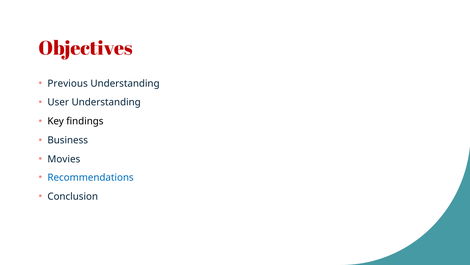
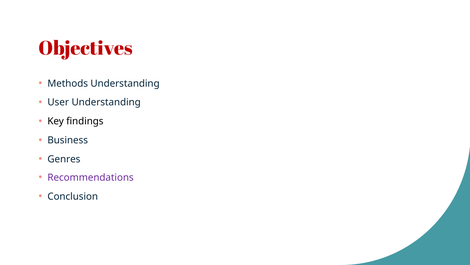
Previous: Previous -> Methods (68, 83)
Movies: Movies -> Genres (64, 159)
Recommendations colour: blue -> purple (91, 177)
